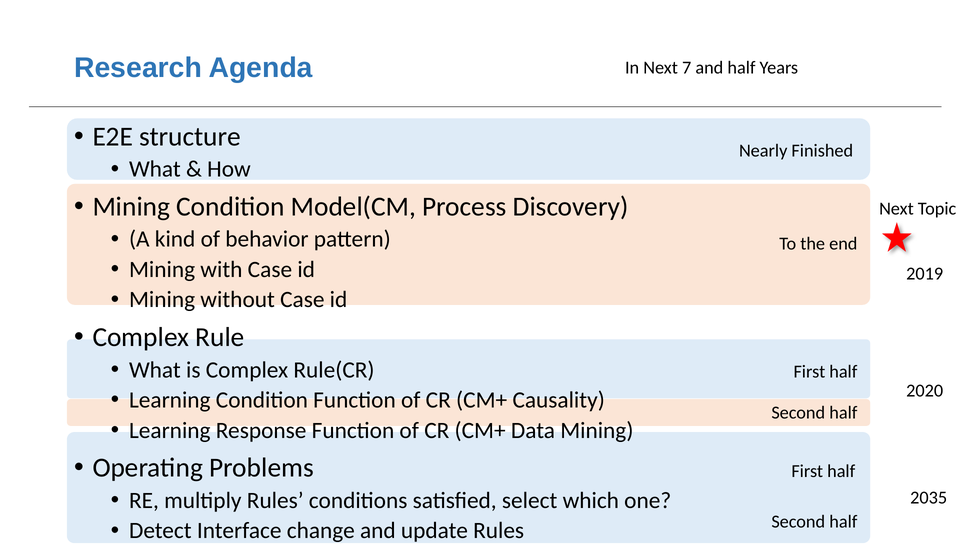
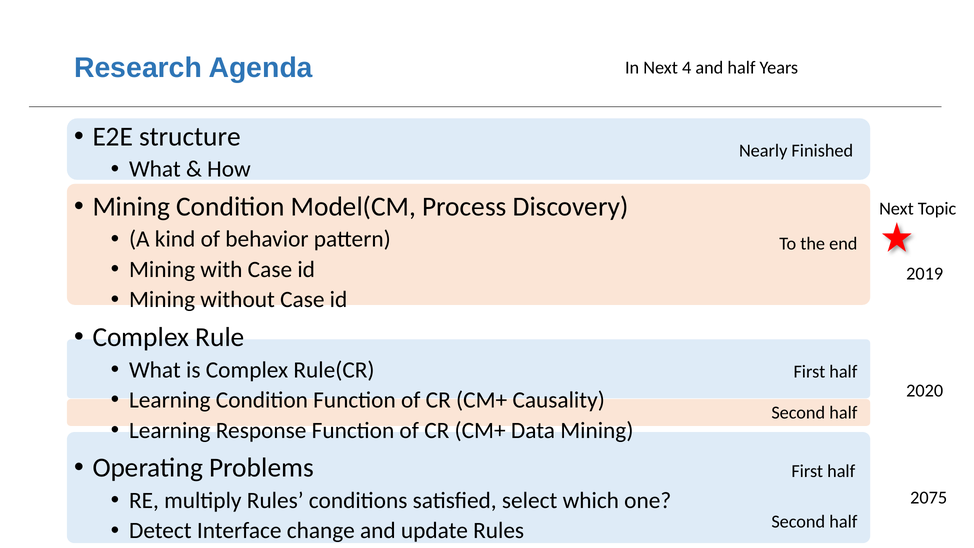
7: 7 -> 4 (687, 68)
2035: 2035 -> 2075 (929, 498)
